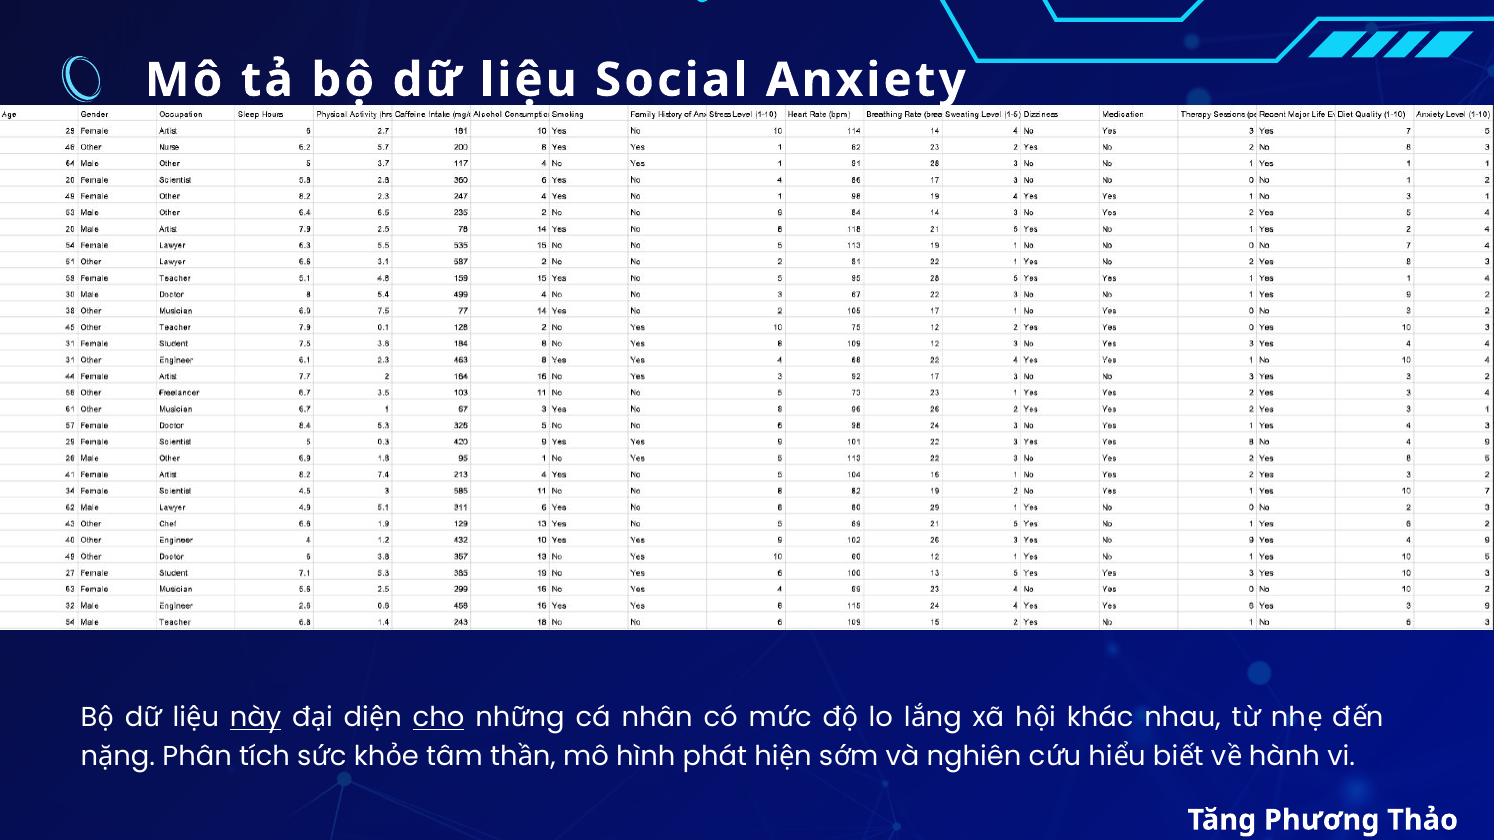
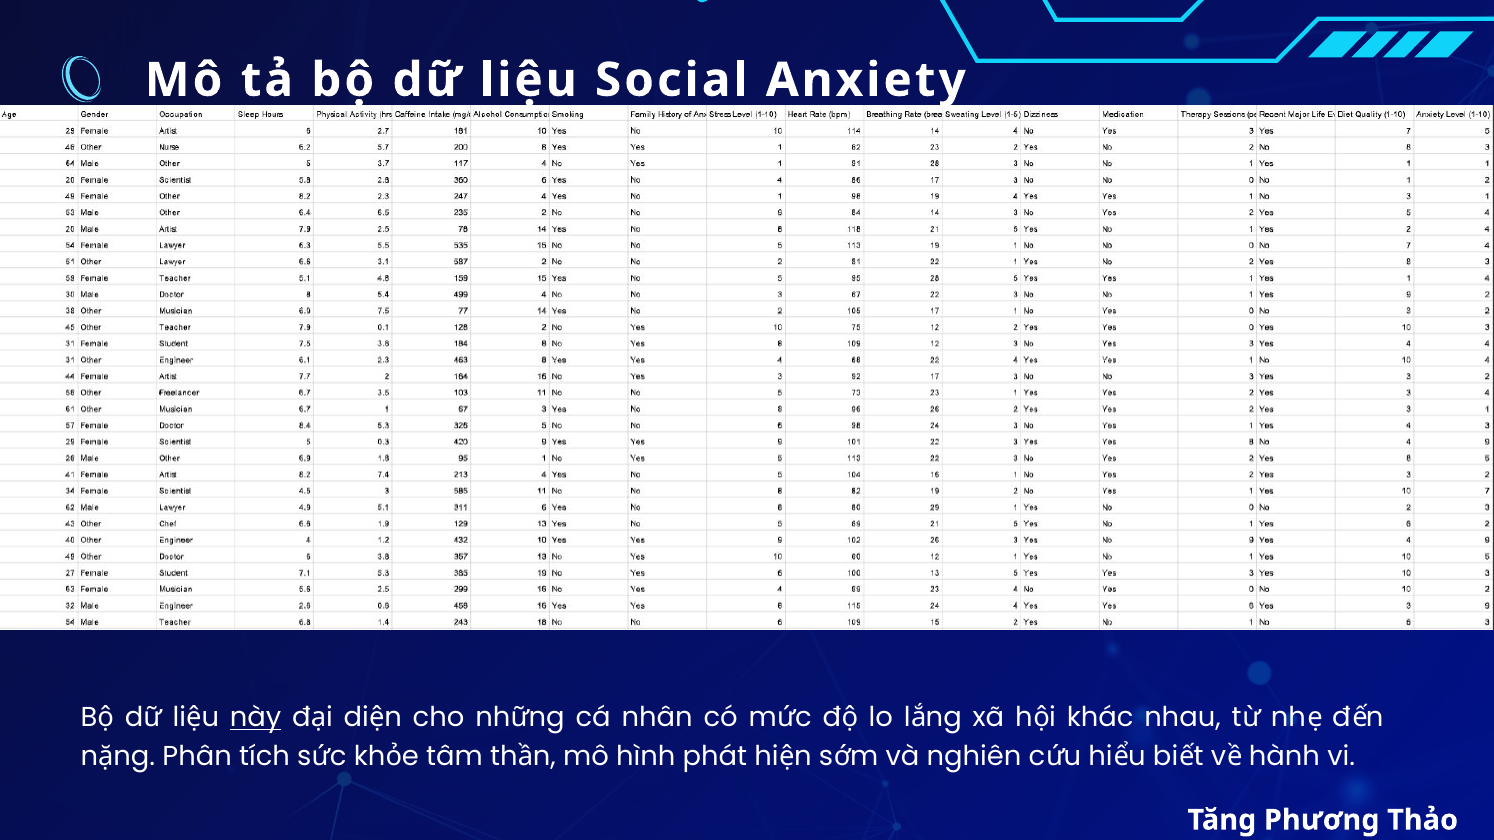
cho underline: present -> none (439, 718)
